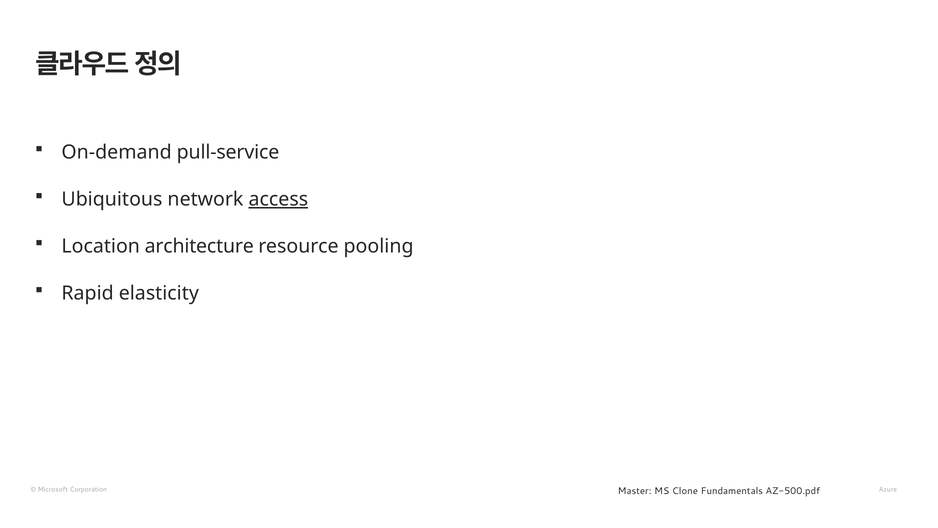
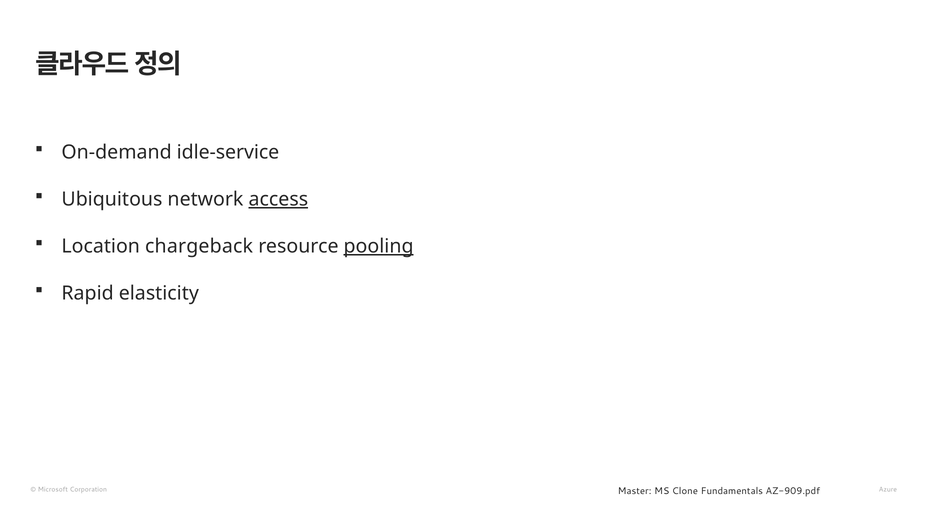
pull-service: pull-service -> idle-service (228, 152)
architecture: architecture -> chargeback (199, 246)
pooling underline: none -> present (379, 246)
AZ-500.pdf: AZ-500.pdf -> AZ-909.pdf (793, 491)
